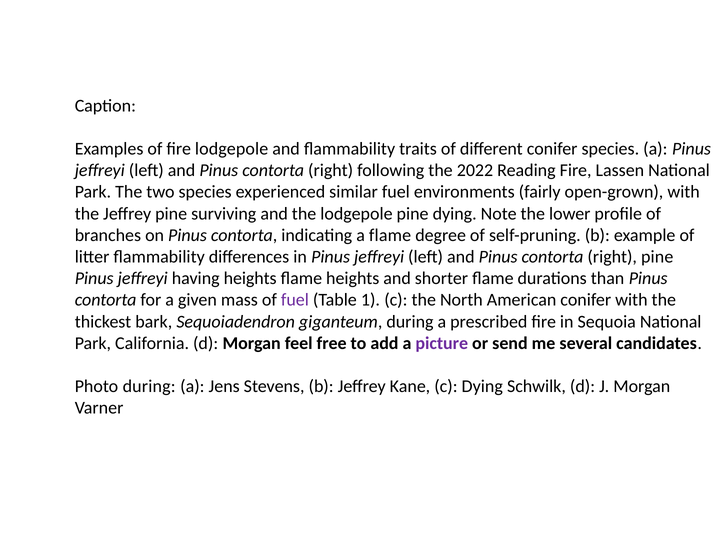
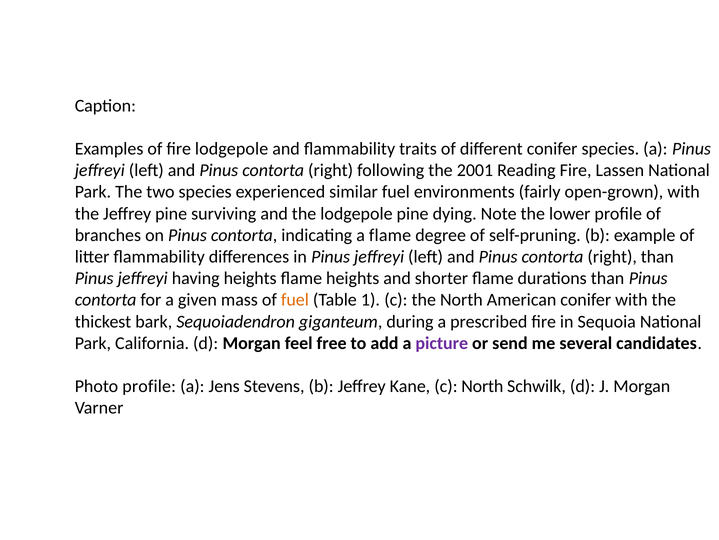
2022: 2022 -> 2001 (475, 170)
right pine: pine -> than (657, 256)
fuel colour: purple -> orange (295, 300)
Photo during: during -> profile (149, 386)
c Dying: Dying -> North (482, 386)
